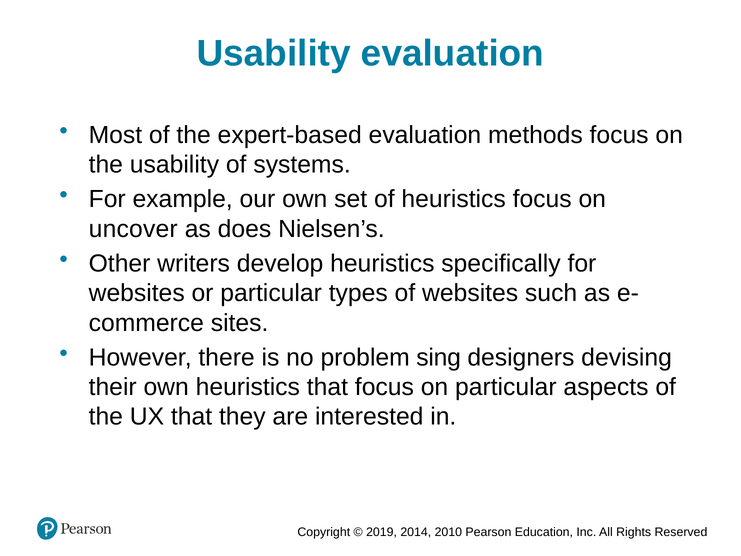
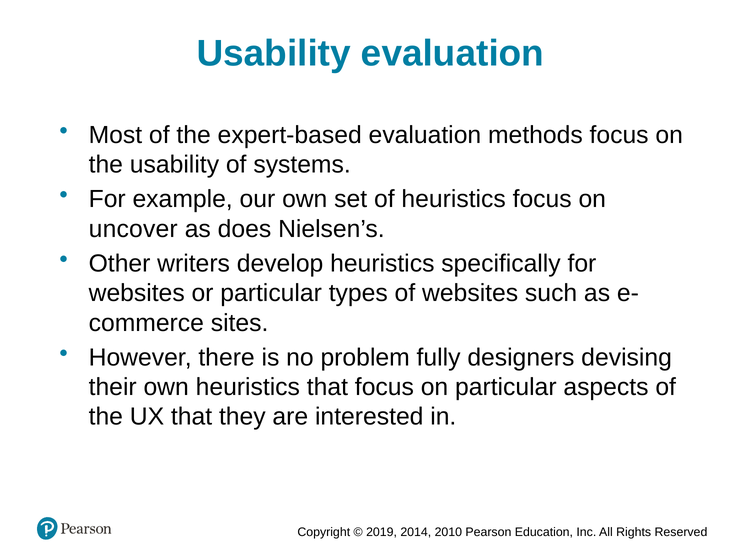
sing: sing -> fully (439, 357)
